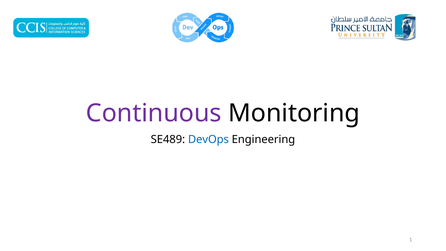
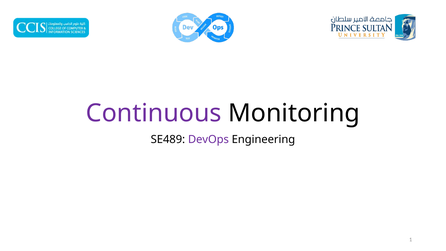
DevOps colour: blue -> purple (208, 139)
